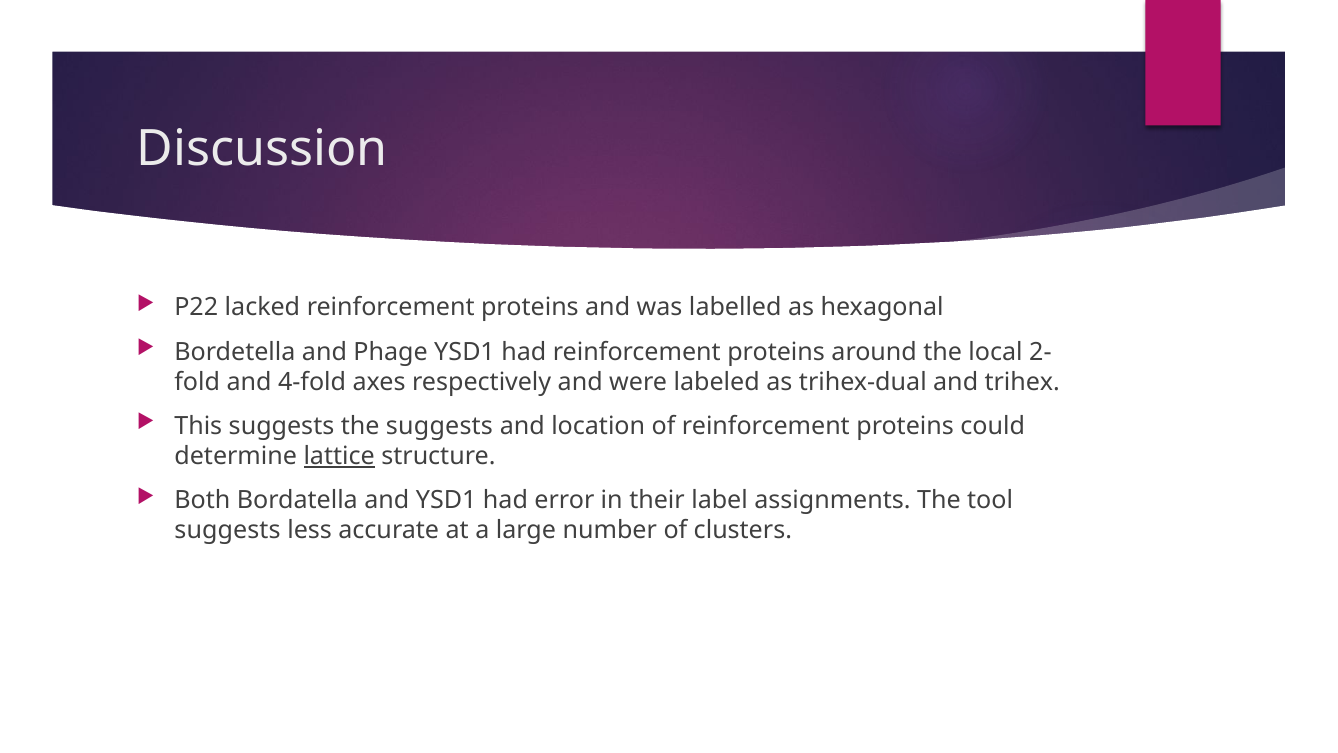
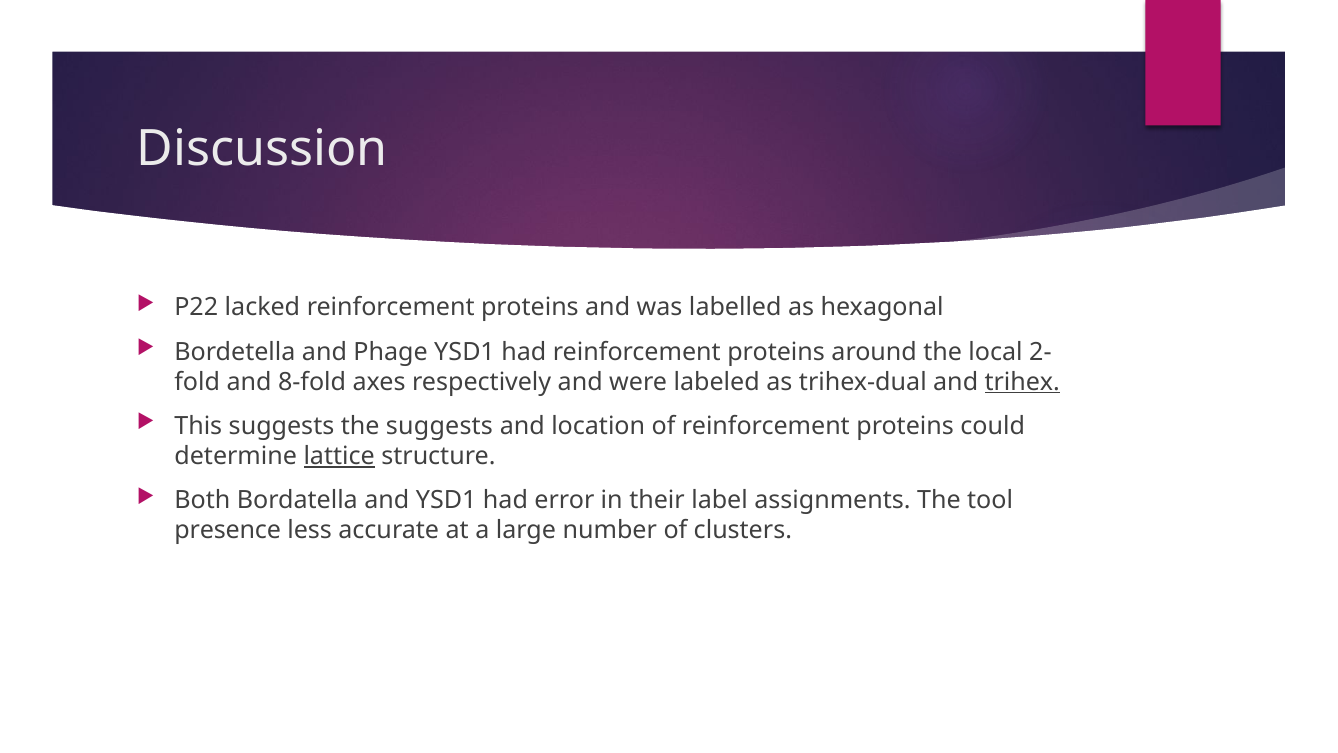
4-fold: 4-fold -> 8-fold (312, 382)
trihex underline: none -> present (1022, 382)
suggests: suggests -> presence (228, 530)
